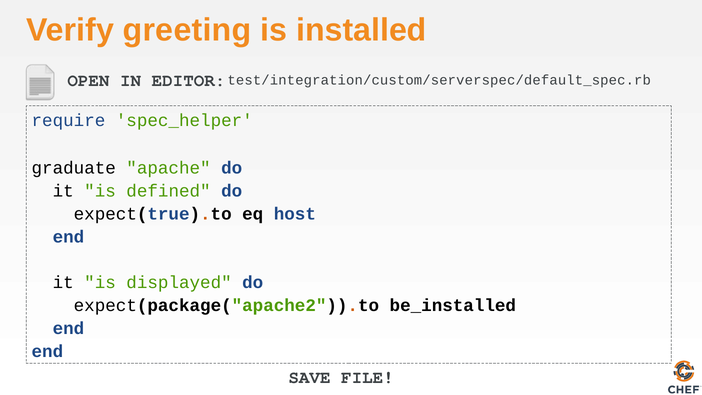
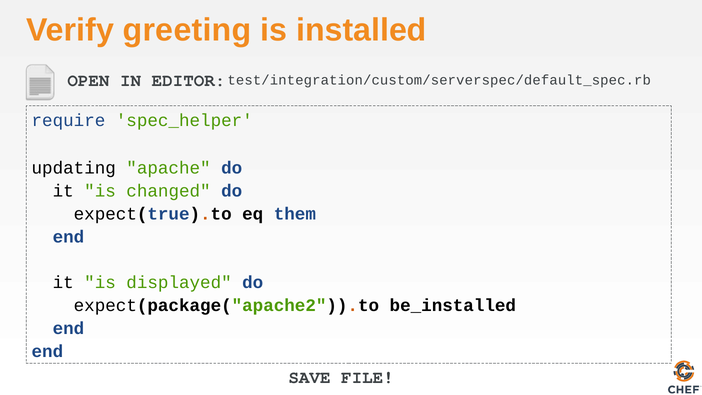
graduate: graduate -> updating (74, 168)
defined: defined -> changed (169, 191)
host: host -> them (295, 214)
